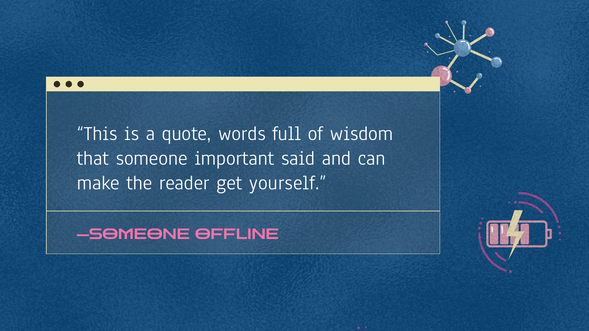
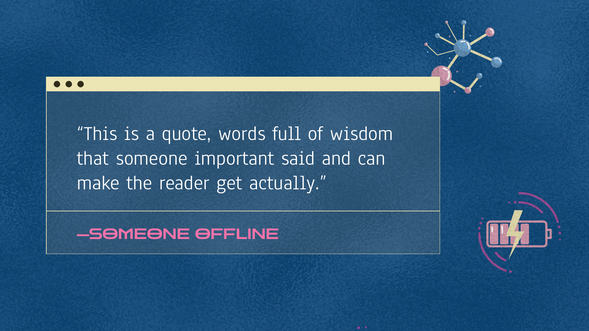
yourself: yourself -> actually (288, 183)
